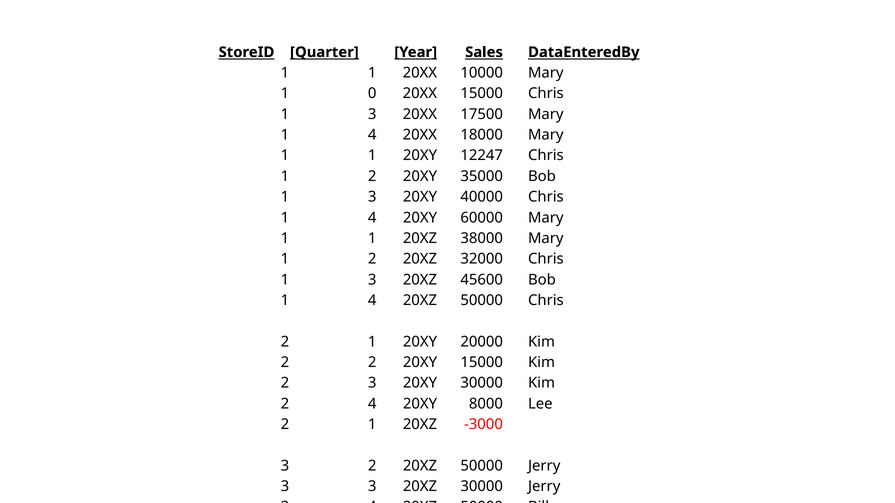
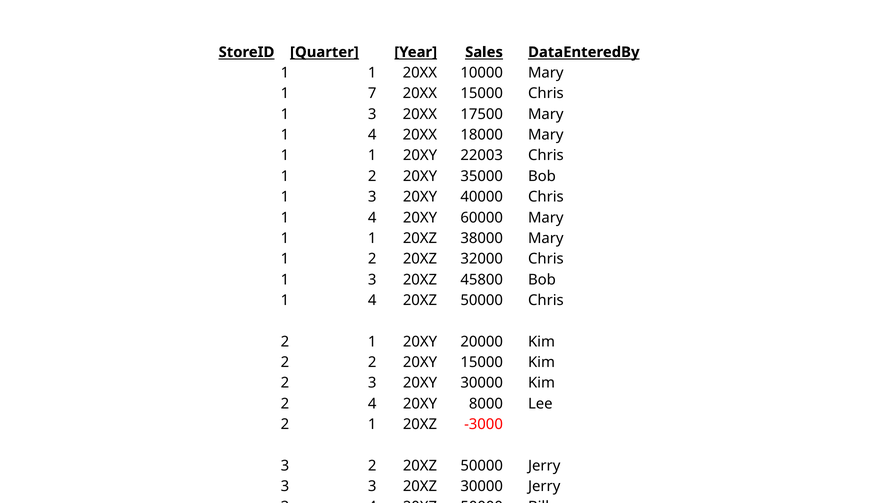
0: 0 -> 7 (372, 94)
12247: 12247 -> 22003 (482, 156)
45600: 45600 -> 45800 (482, 280)
